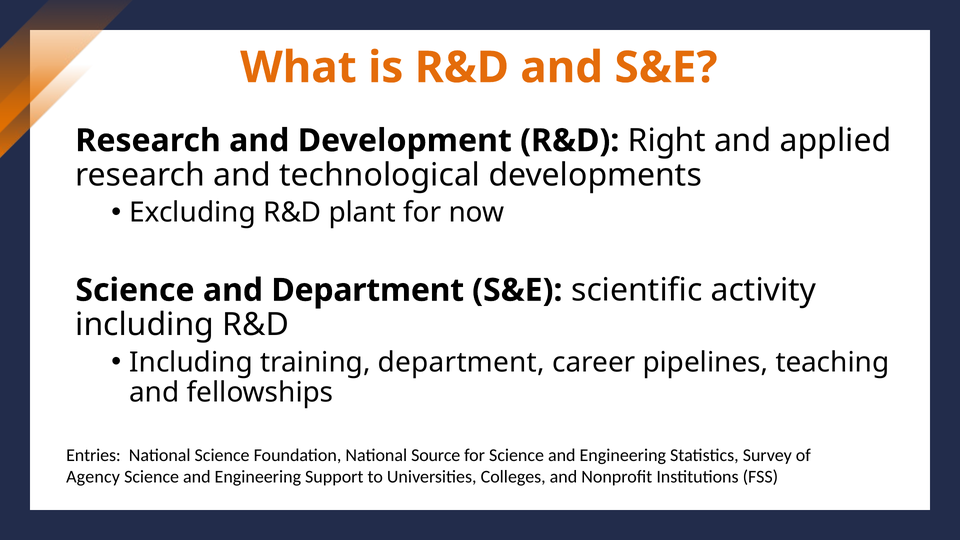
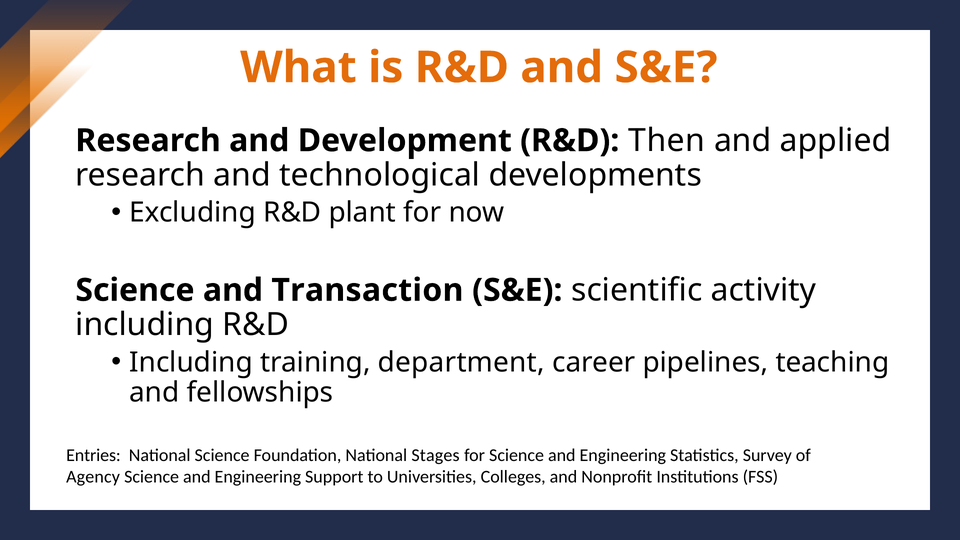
Right: Right -> Then (667, 141)
and Department: Department -> Transaction (367, 290)
Source: Source -> Stages (436, 455)
